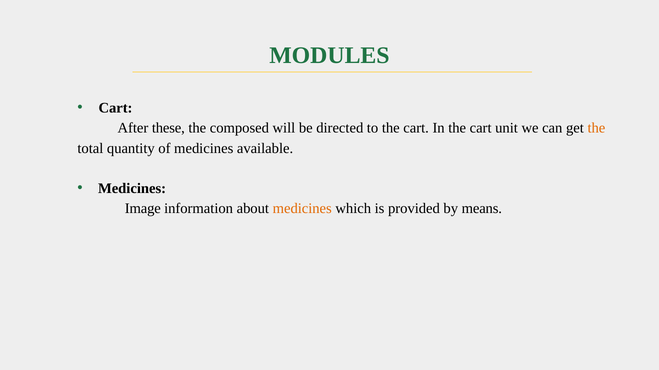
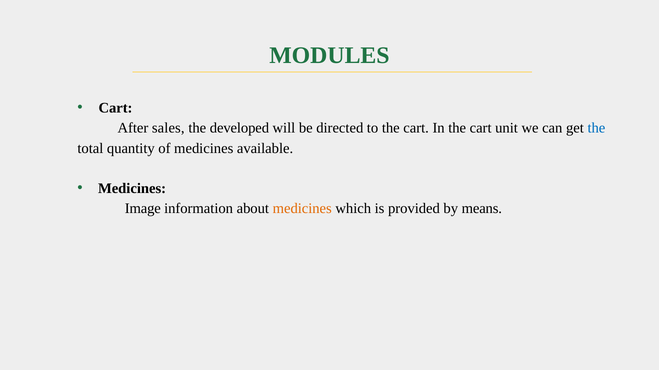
these: these -> sales (168, 128)
composed: composed -> developed (239, 128)
the colour: orange -> blue (596, 128)
